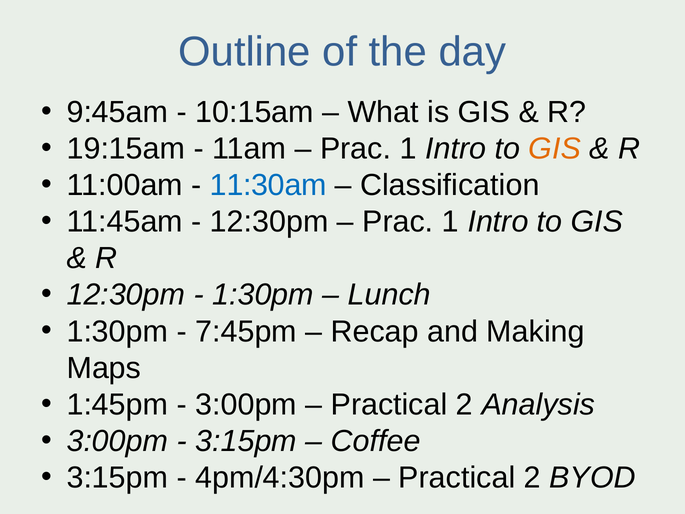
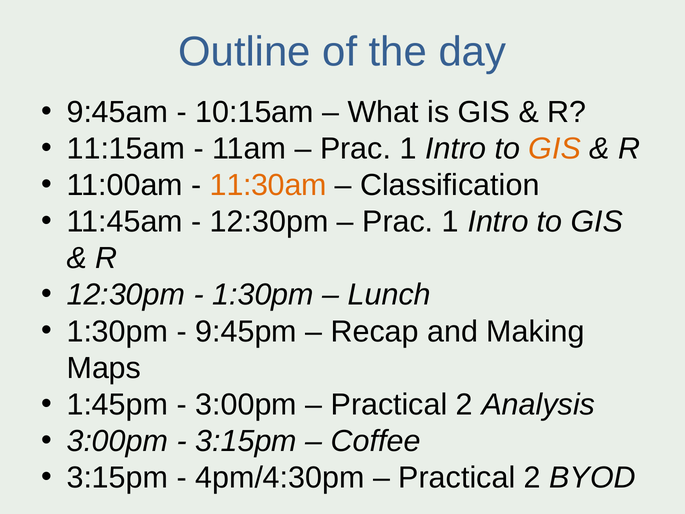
19:15am: 19:15am -> 11:15am (126, 149)
11:30am colour: blue -> orange (268, 185)
7:45pm: 7:45pm -> 9:45pm (246, 331)
